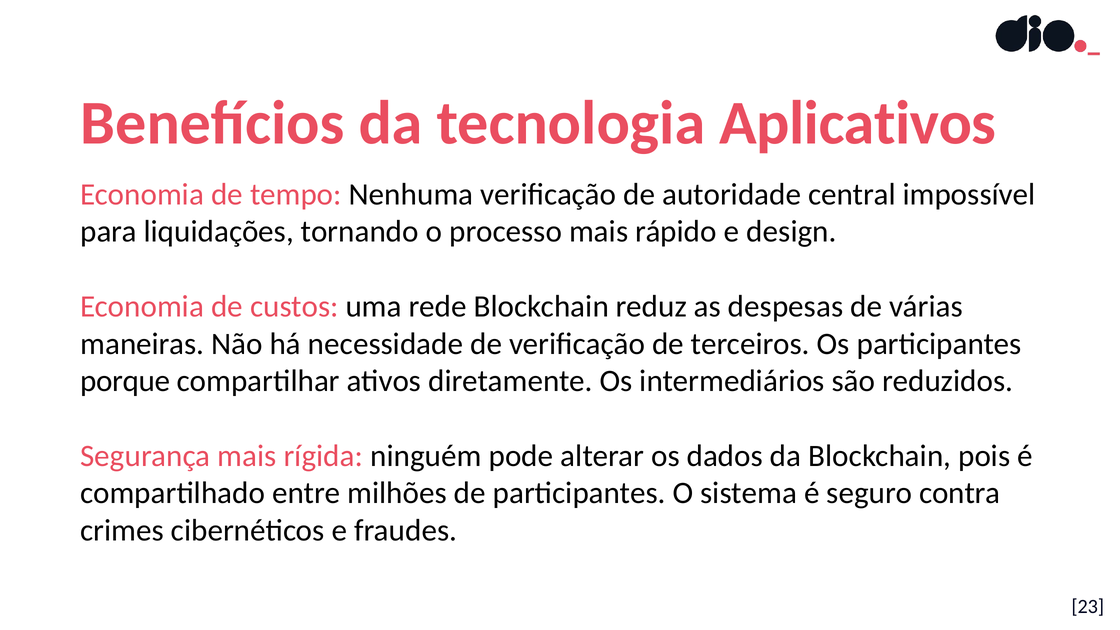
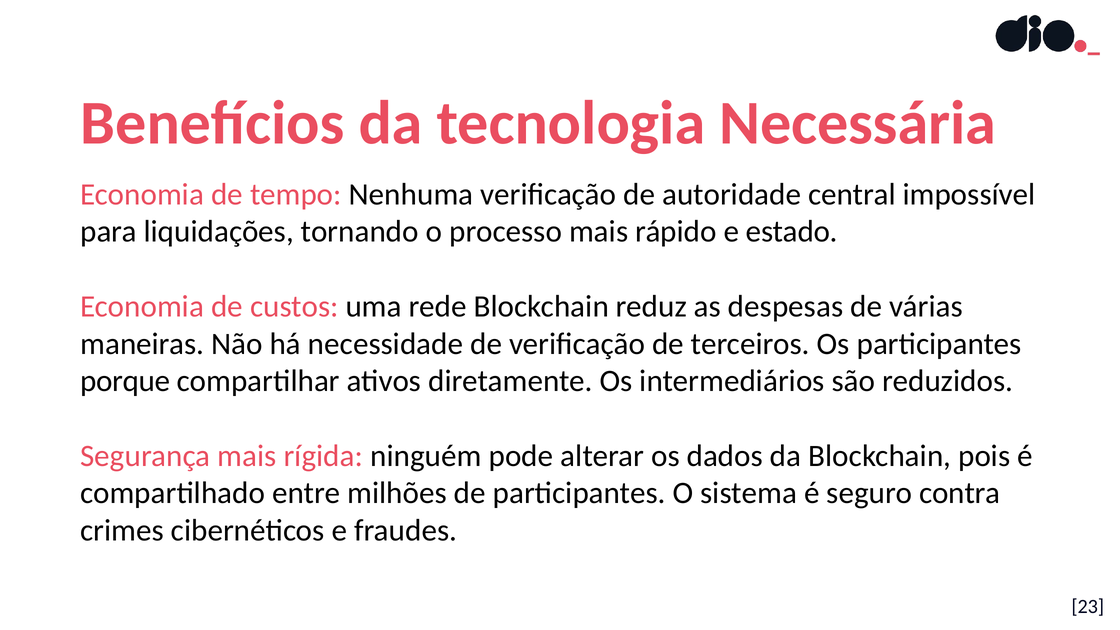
Aplicativos: Aplicativos -> Necessária (858, 123)
design: design -> estado (792, 232)
